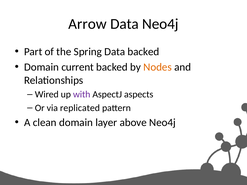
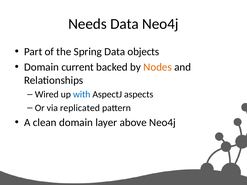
Arrow: Arrow -> Needs (88, 24)
Data backed: backed -> objects (143, 52)
with colour: purple -> blue (82, 95)
